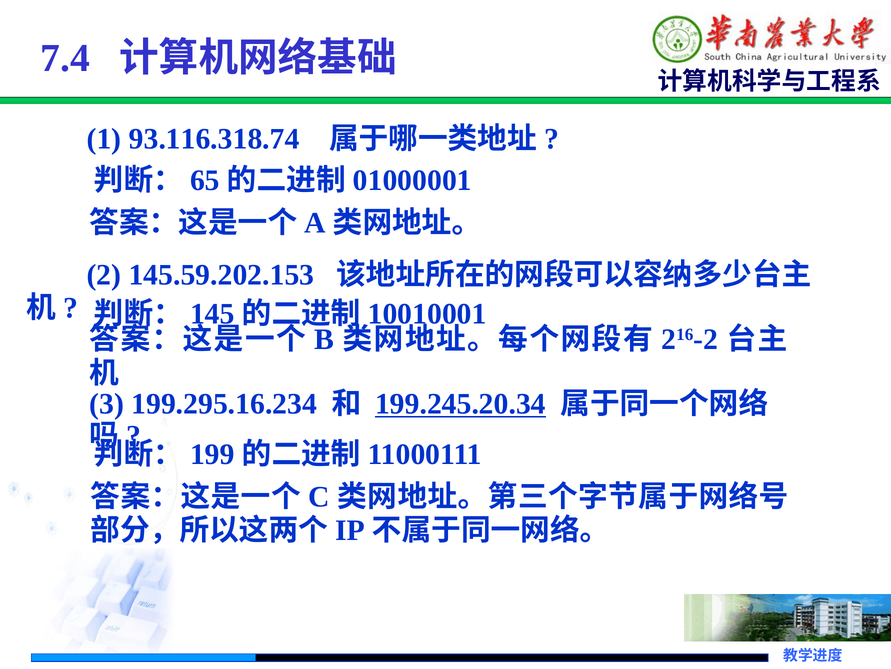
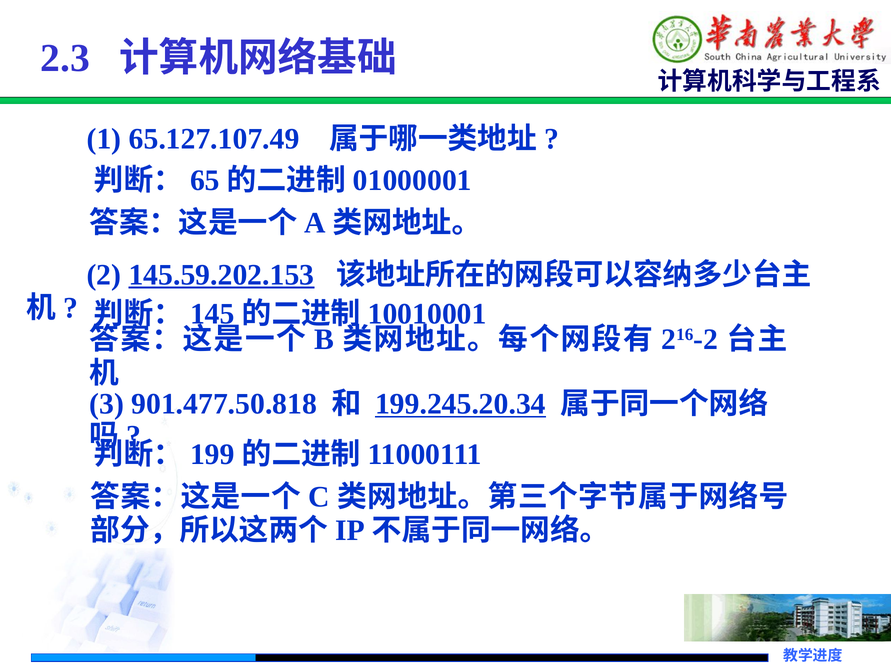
7.4: 7.4 -> 2.3 (65, 58)
93.116.318.74: 93.116.318.74 -> 65.127.107.49 (214, 139)
145.59.202.153 underline: none -> present (221, 274)
199.295.16.234: 199.295.16.234 -> 901.477.50.818 (224, 404)
